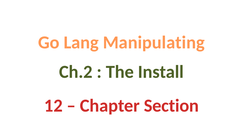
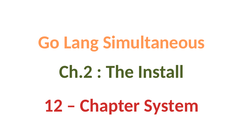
Manipulating: Manipulating -> Simultaneous (154, 42)
Section: Section -> System (171, 105)
